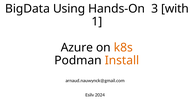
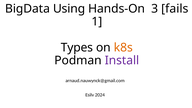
with: with -> fails (175, 9)
Azure: Azure -> Types (77, 47)
Install colour: orange -> purple (122, 60)
